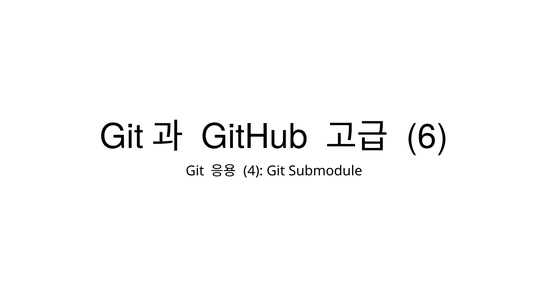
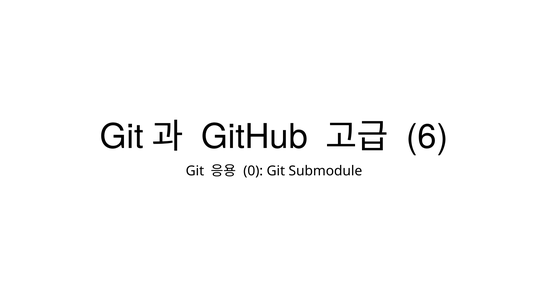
4: 4 -> 0 (253, 171)
